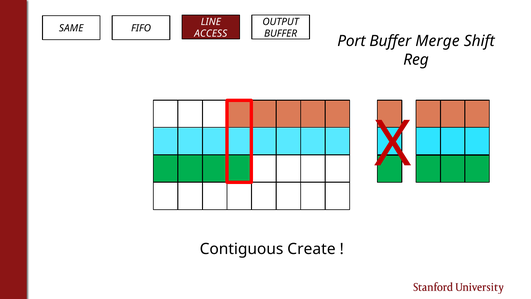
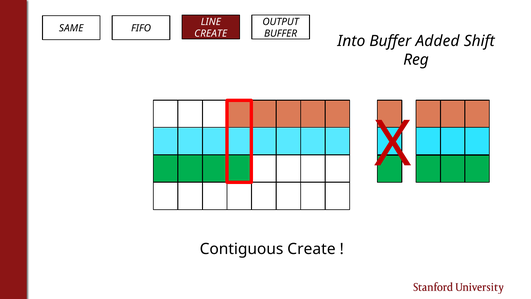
ACCESS: ACCESS -> CREATE (211, 34)
Port: Port -> Into (351, 41)
Merge: Merge -> Added (438, 41)
